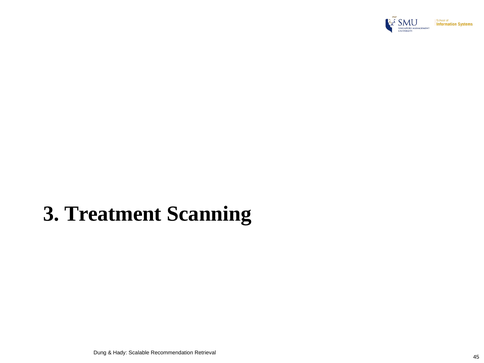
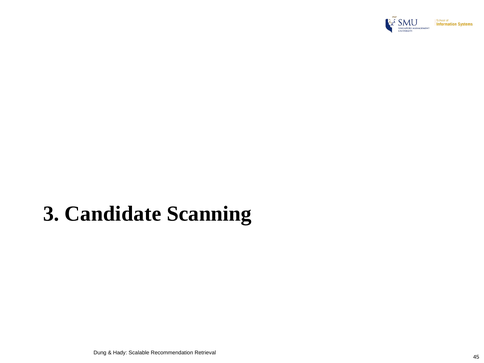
Treatment: Treatment -> Candidate (113, 214)
